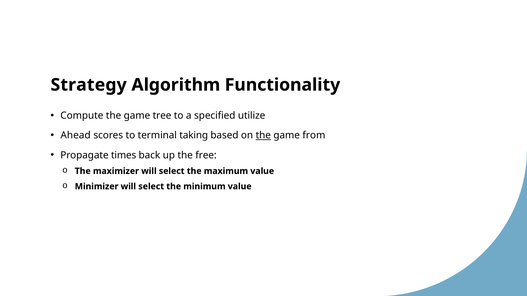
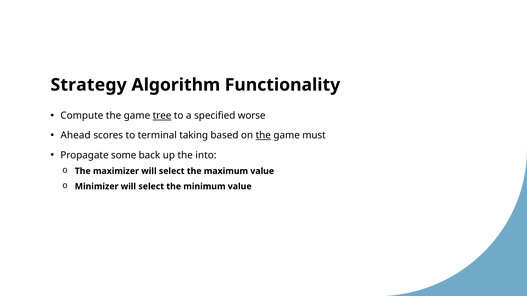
tree underline: none -> present (162, 116)
utilize: utilize -> worse (252, 116)
from: from -> must (314, 136)
times: times -> some (124, 155)
free: free -> into (206, 155)
